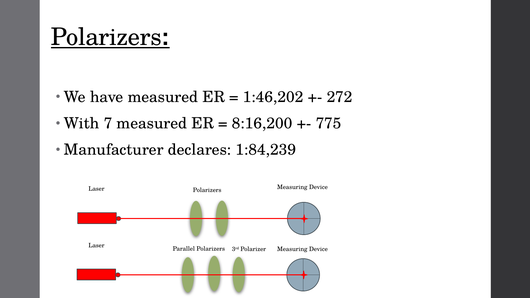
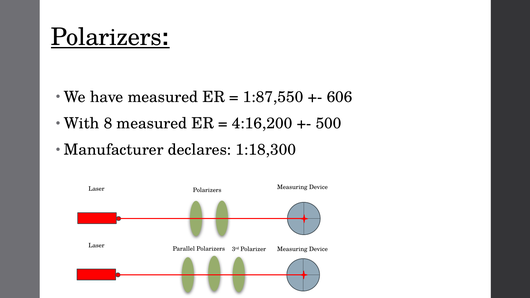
1:46,202: 1:46,202 -> 1:87,550 (273, 97)
272: 272 -> 606 (340, 97)
7: 7 -> 8 (108, 123)
8:16,200: 8:16,200 -> 4:16,200 (262, 123)
775: 775 -> 500 (329, 123)
1:84,239: 1:84,239 -> 1:18,300 (266, 150)
